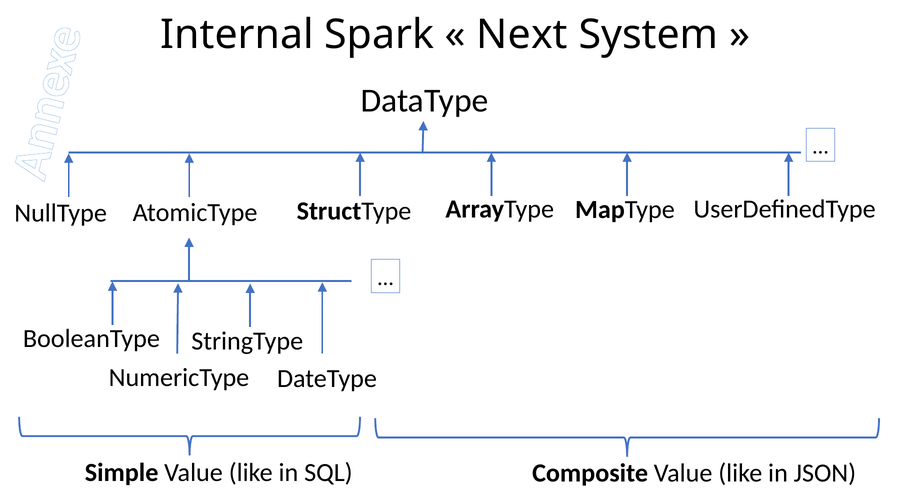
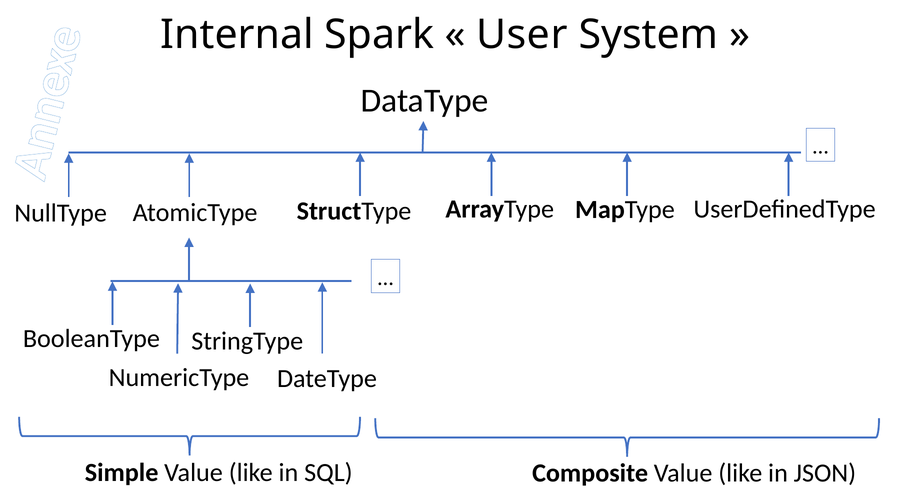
Next: Next -> User (522, 35)
